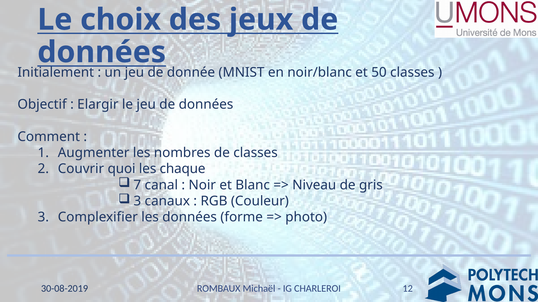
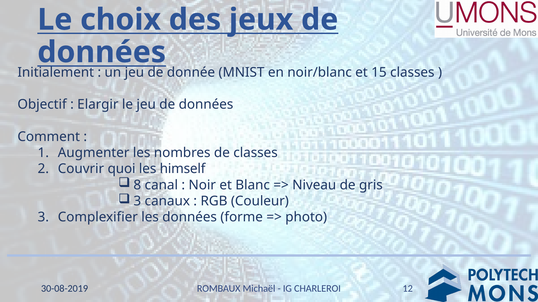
50: 50 -> 15 (379, 72)
chaque: chaque -> himself (183, 169)
7: 7 -> 8 (137, 185)
